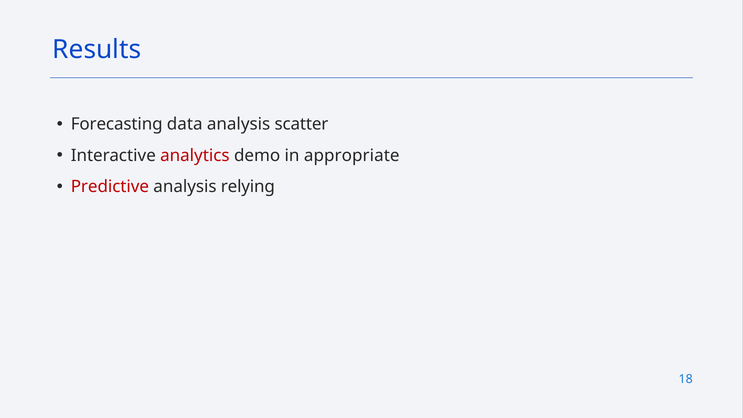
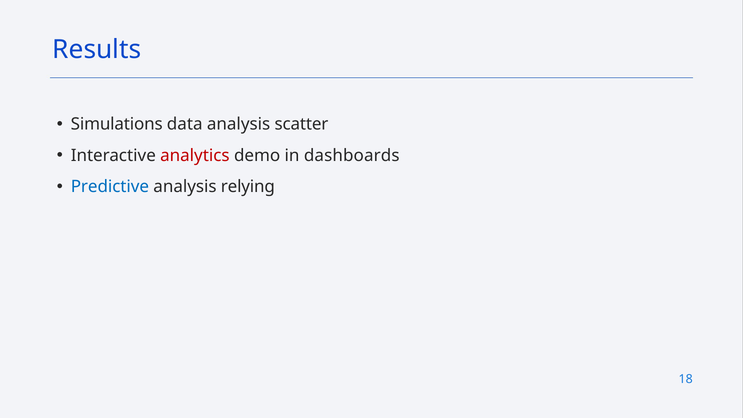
Forecasting: Forecasting -> Simulations (117, 124)
appropriate: appropriate -> dashboards (352, 156)
Predictive colour: red -> blue (110, 187)
